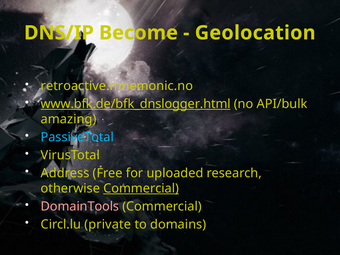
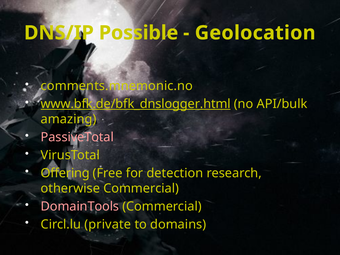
Become: Become -> Possible (139, 33)
retroactive.mnemonic.no: retroactive.mnemonic.no -> comments.mnemonic.no (117, 86)
PassiveTotal colour: light blue -> pink (77, 137)
Address: Address -> Offering (65, 173)
uploaded: uploaded -> detection (175, 173)
Commercial underline: present -> none (141, 188)
